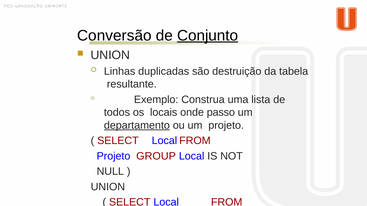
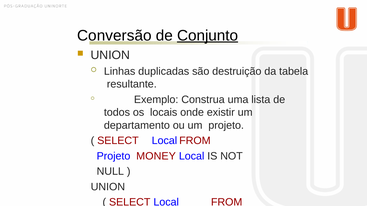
passo: passo -> existir (221, 113)
departamento underline: present -> none (137, 126)
GROUP: GROUP -> MONEY (156, 156)
